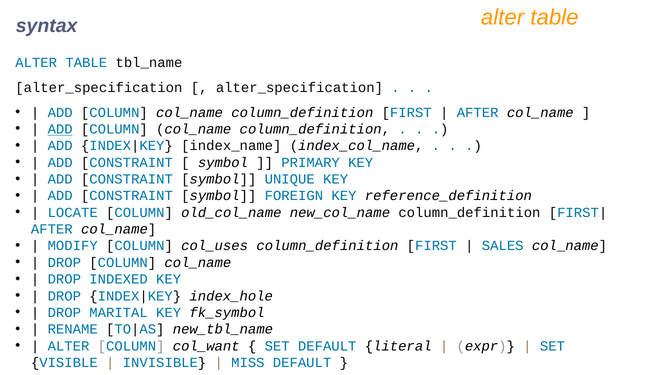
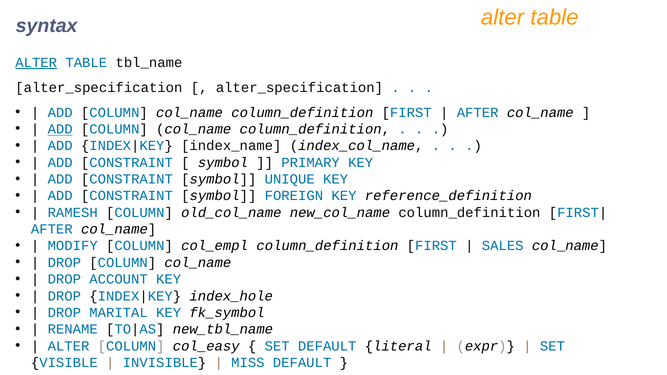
ALTER underline: none -> present (36, 63)
LOCATE: LOCATE -> RAMESH (73, 213)
col_uses: col_uses -> col_empl (215, 246)
INDEXED: INDEXED -> ACCOUNT (119, 279)
col_want: col_want -> col_easy (206, 346)
